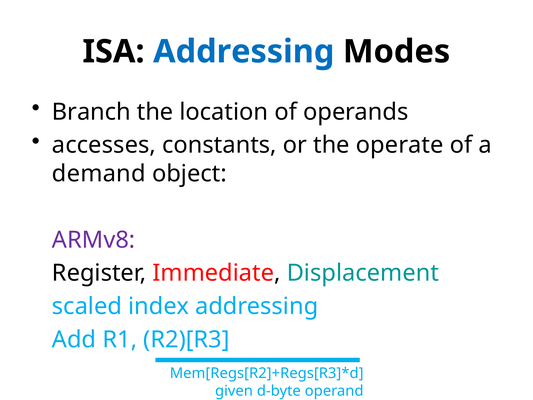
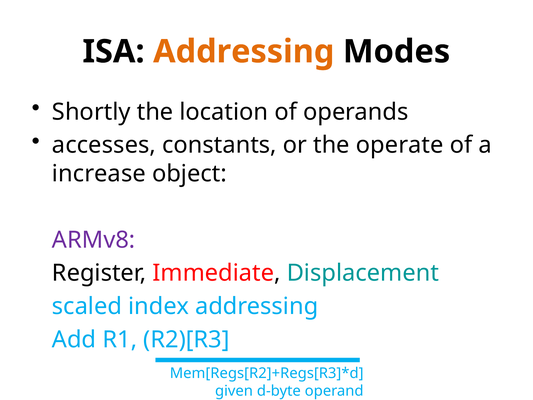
Addressing colour: blue -> orange (244, 52)
Branch: Branch -> Shortly (91, 112)
demand: demand -> increase (99, 173)
